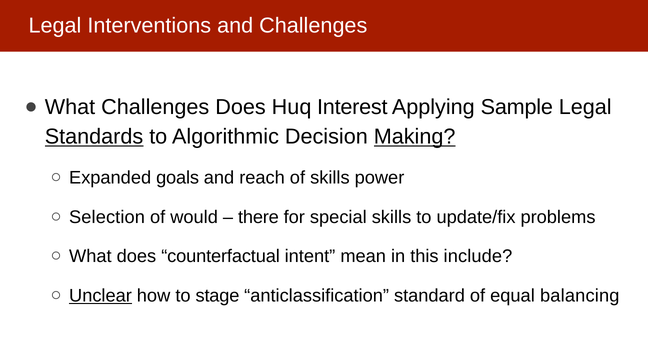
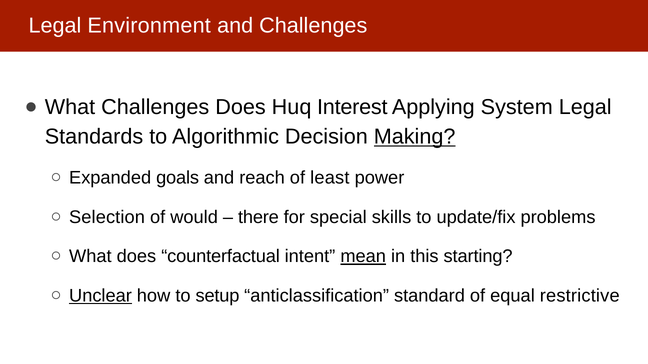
Interventions: Interventions -> Environment (149, 26)
Sample: Sample -> System (517, 107)
Standards underline: present -> none (94, 137)
of skills: skills -> least (330, 178)
mean underline: none -> present (363, 257)
include: include -> starting (478, 257)
stage: stage -> setup (217, 296)
balancing: balancing -> restrictive (580, 296)
